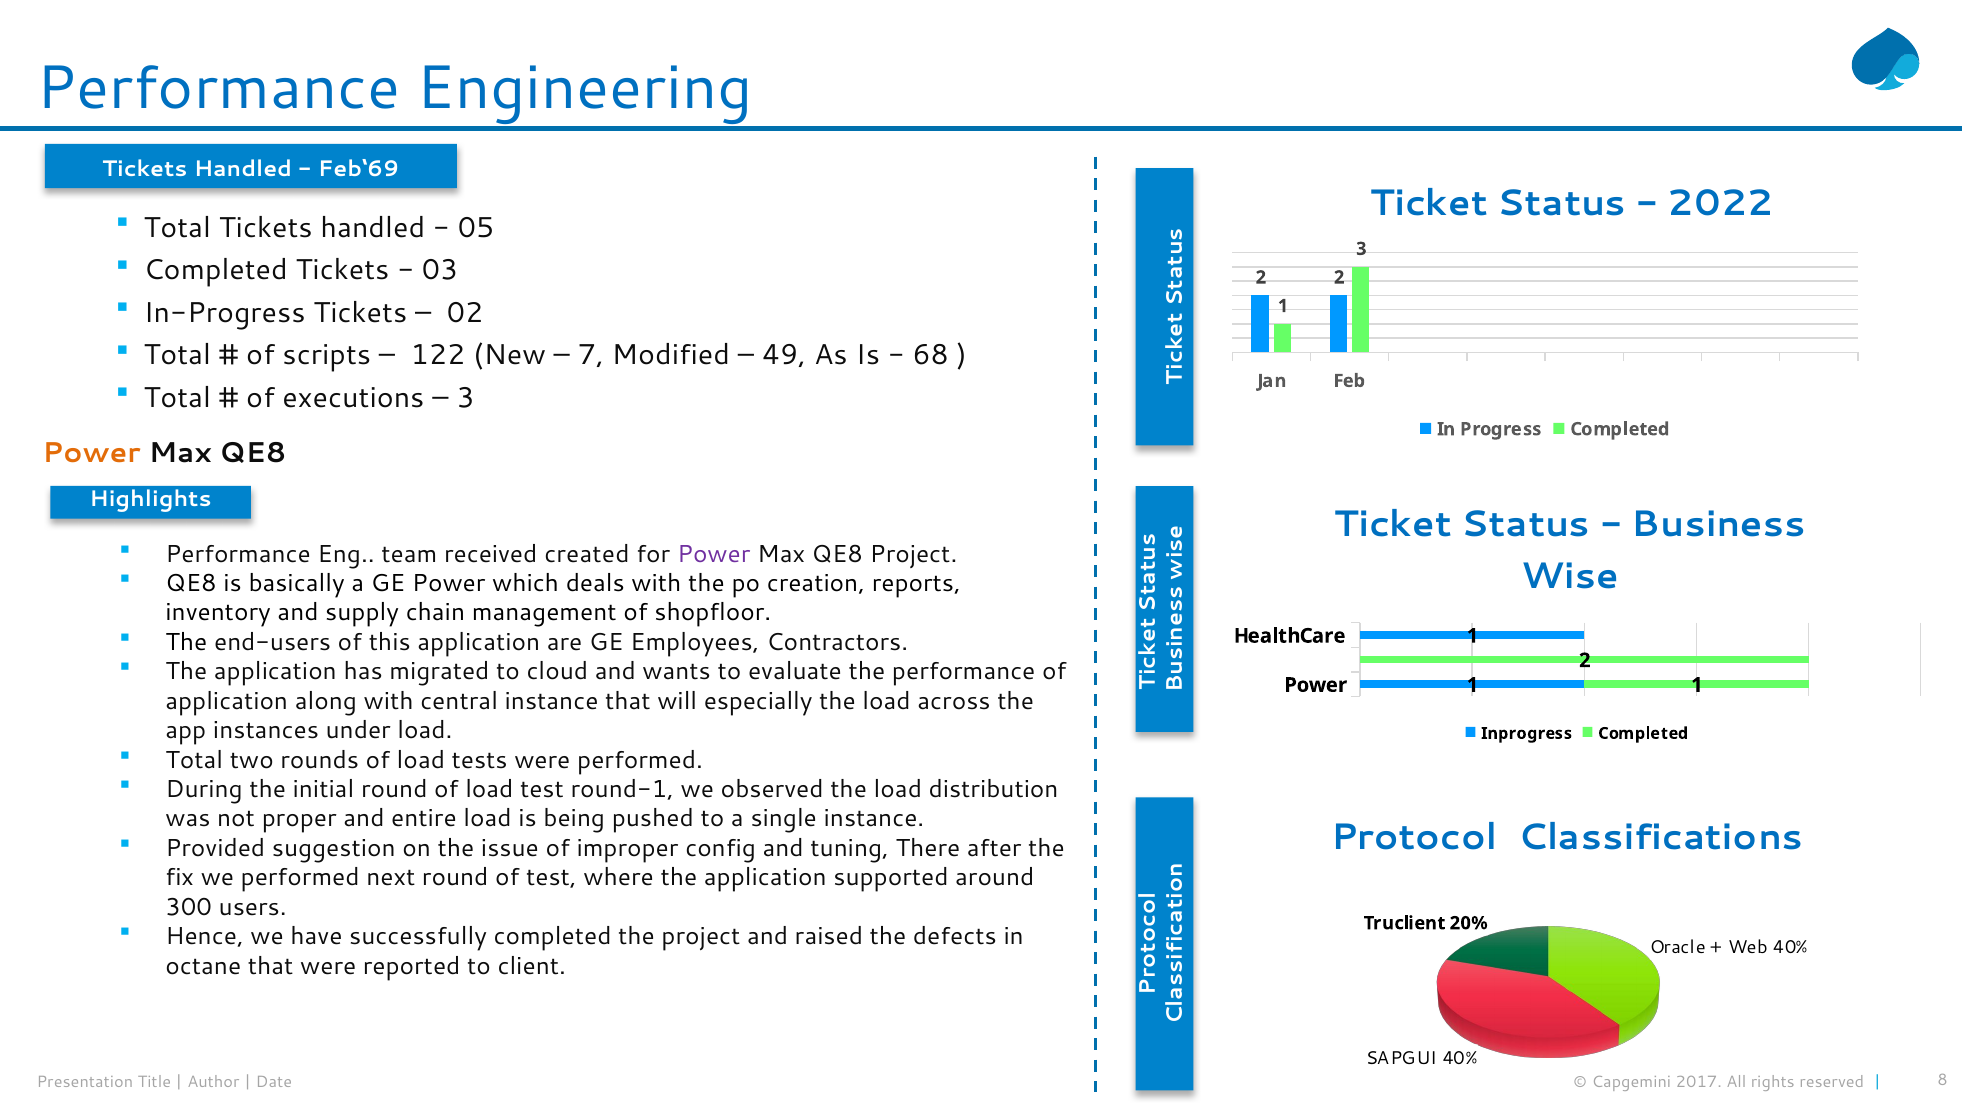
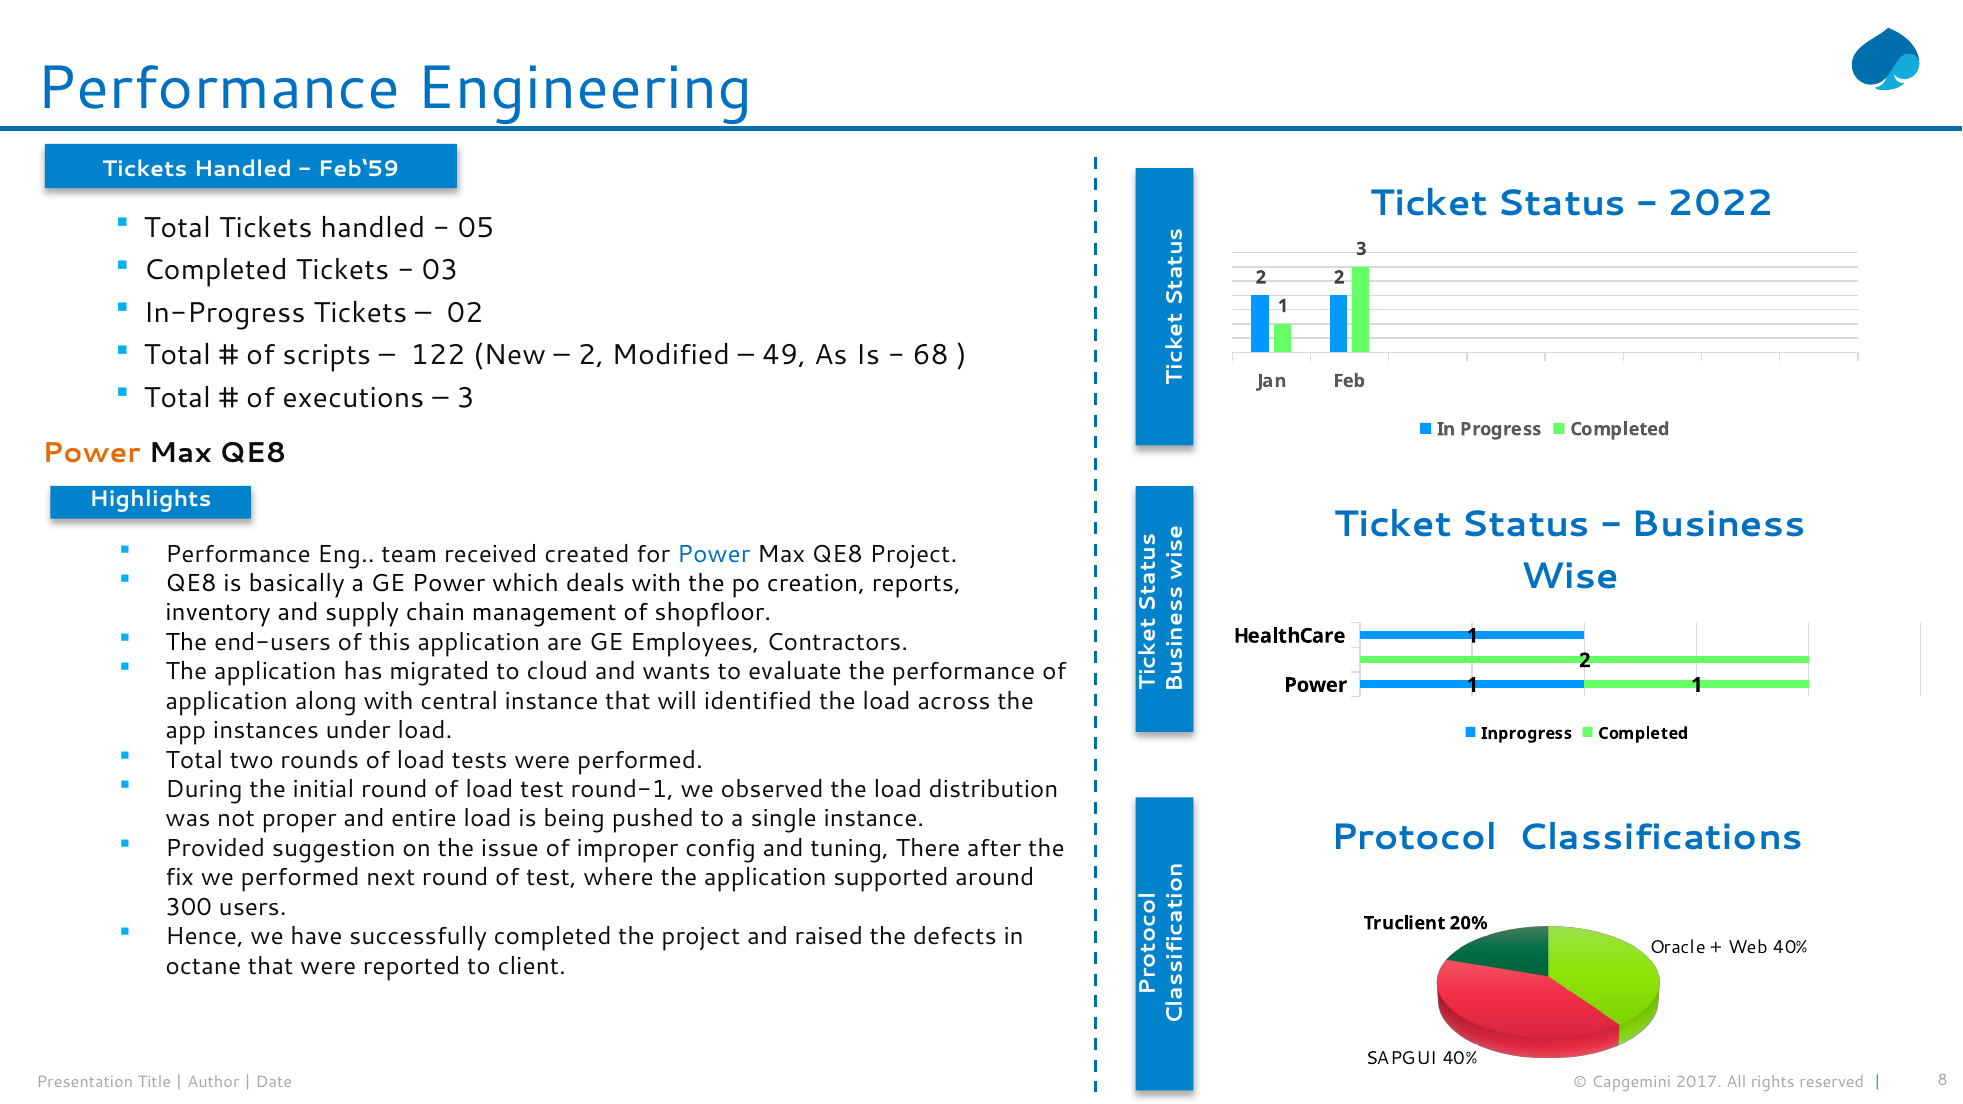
Feb‘69: Feb‘69 -> Feb‘59 (359, 169)
7: 7 -> 2 (591, 356)
Power colour: purple -> blue (714, 554)
especially: especially -> identified (758, 701)
